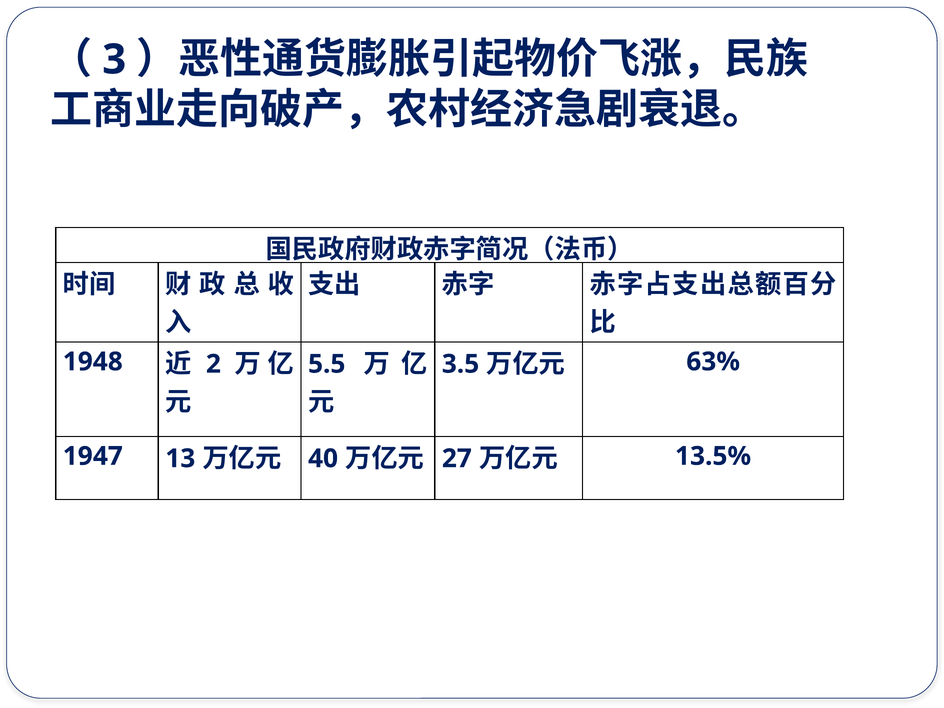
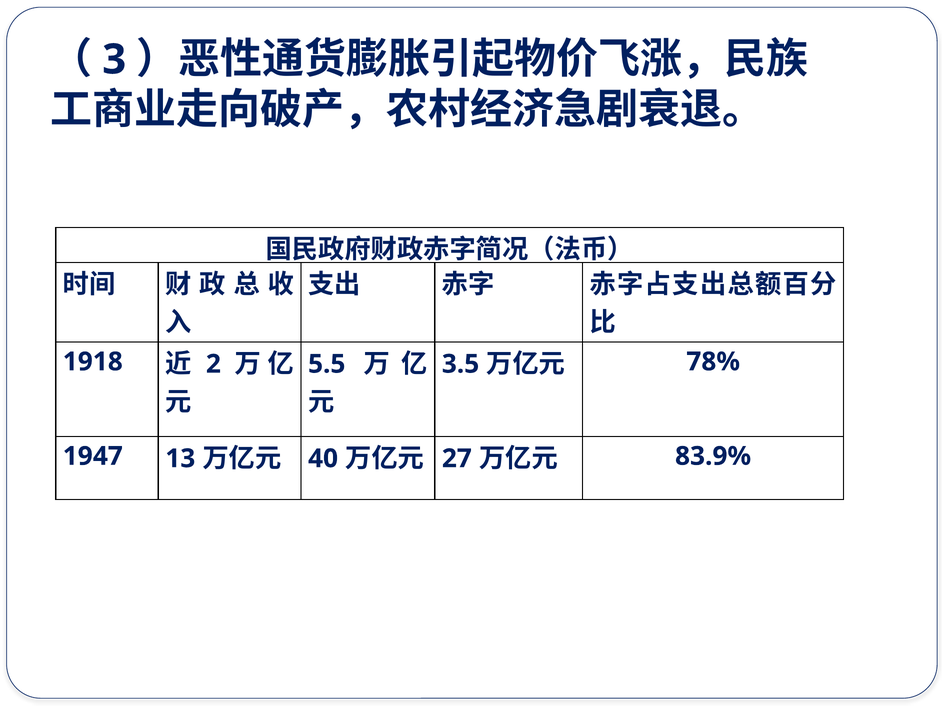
1948: 1948 -> 1918 (93, 362)
63%: 63% -> 78% (713, 362)
13.5%: 13.5% -> 83.9% (713, 456)
